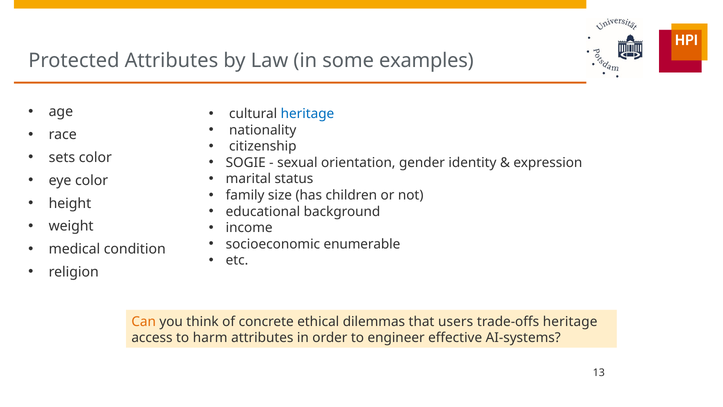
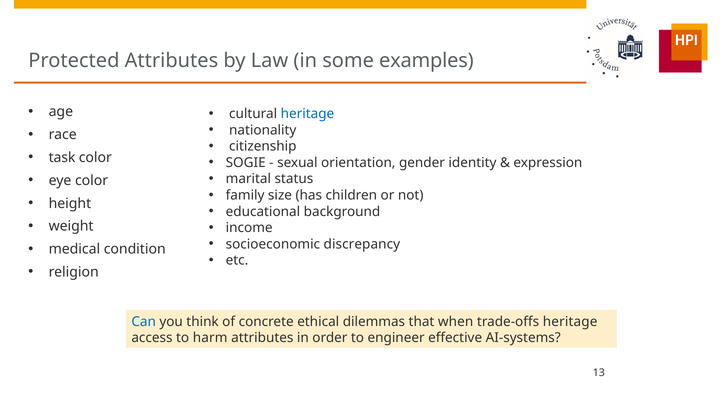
sets: sets -> task (62, 157)
enumerable: enumerable -> discrepancy (362, 244)
Can colour: orange -> blue (144, 321)
users: users -> when (456, 321)
